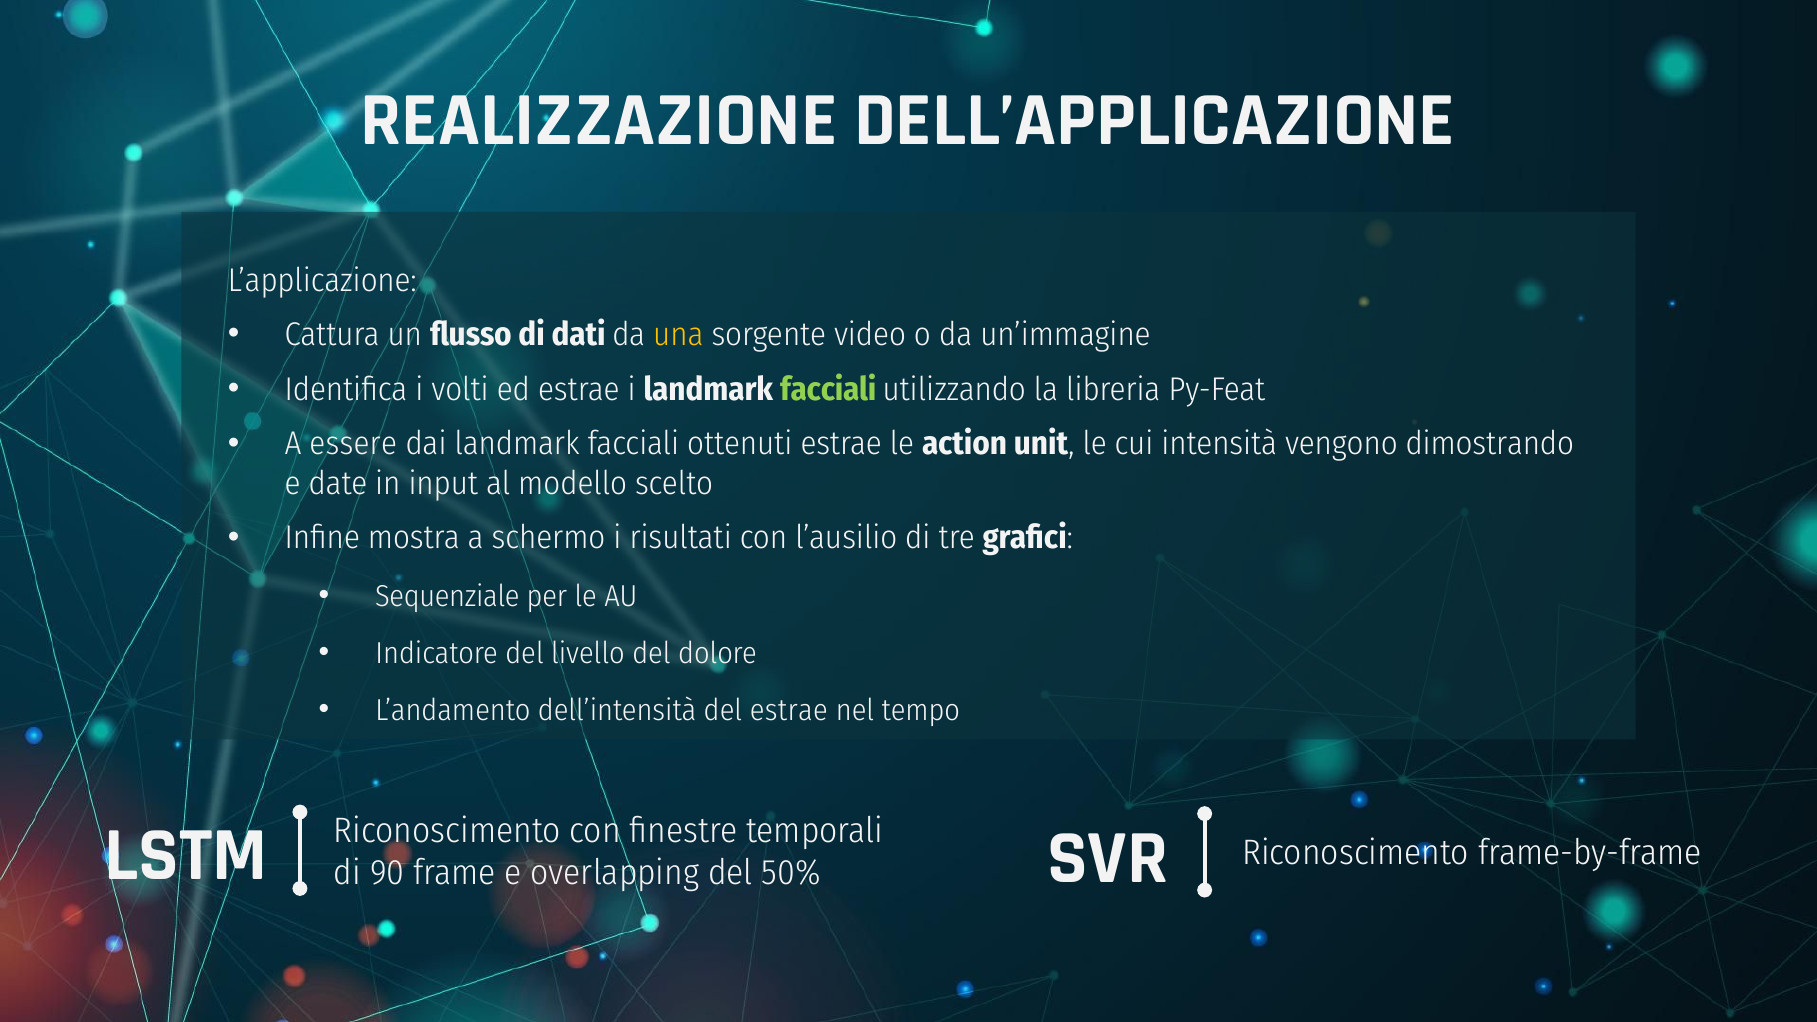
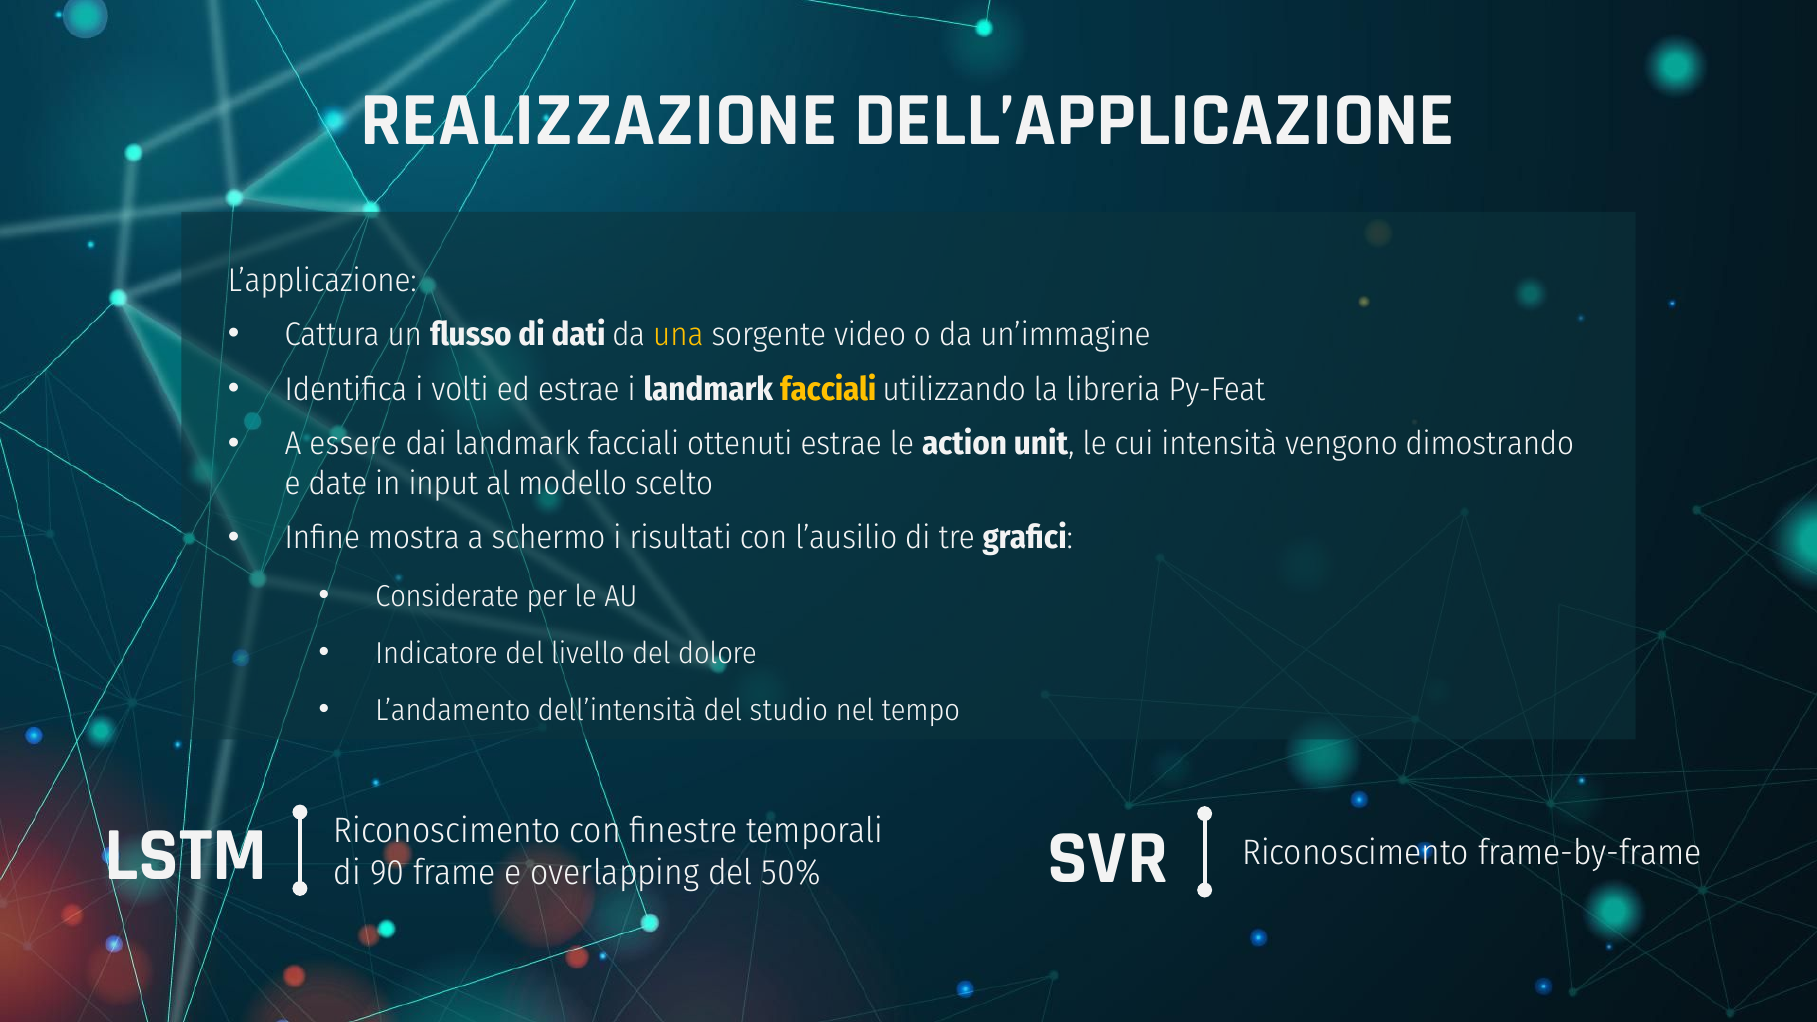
facciali colour: light green -> yellow (828, 390)
Sequenziale: Sequenziale -> Considerate (447, 596)
del estrae: estrae -> studio (789, 710)
